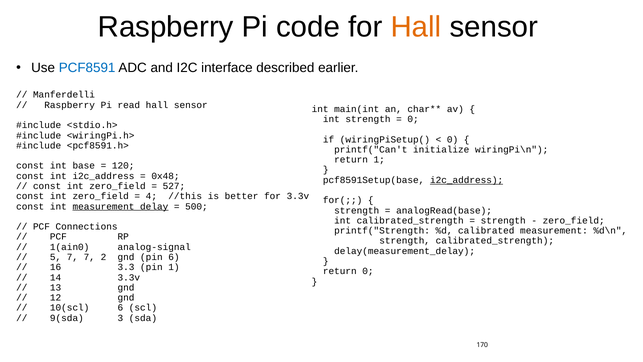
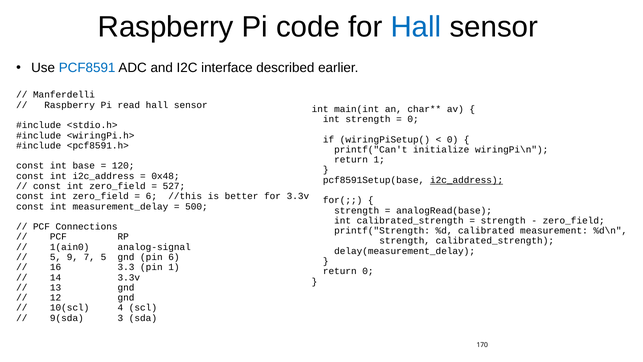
Hall colour: orange -> blue (416, 27)
4: 4 -> 6 (151, 196)
measurement_delay underline: present -> none (120, 206)
5 7: 7 -> 9 (72, 257)
7 2: 2 -> 5 (104, 257)
10(scl 6: 6 -> 4 (120, 308)
